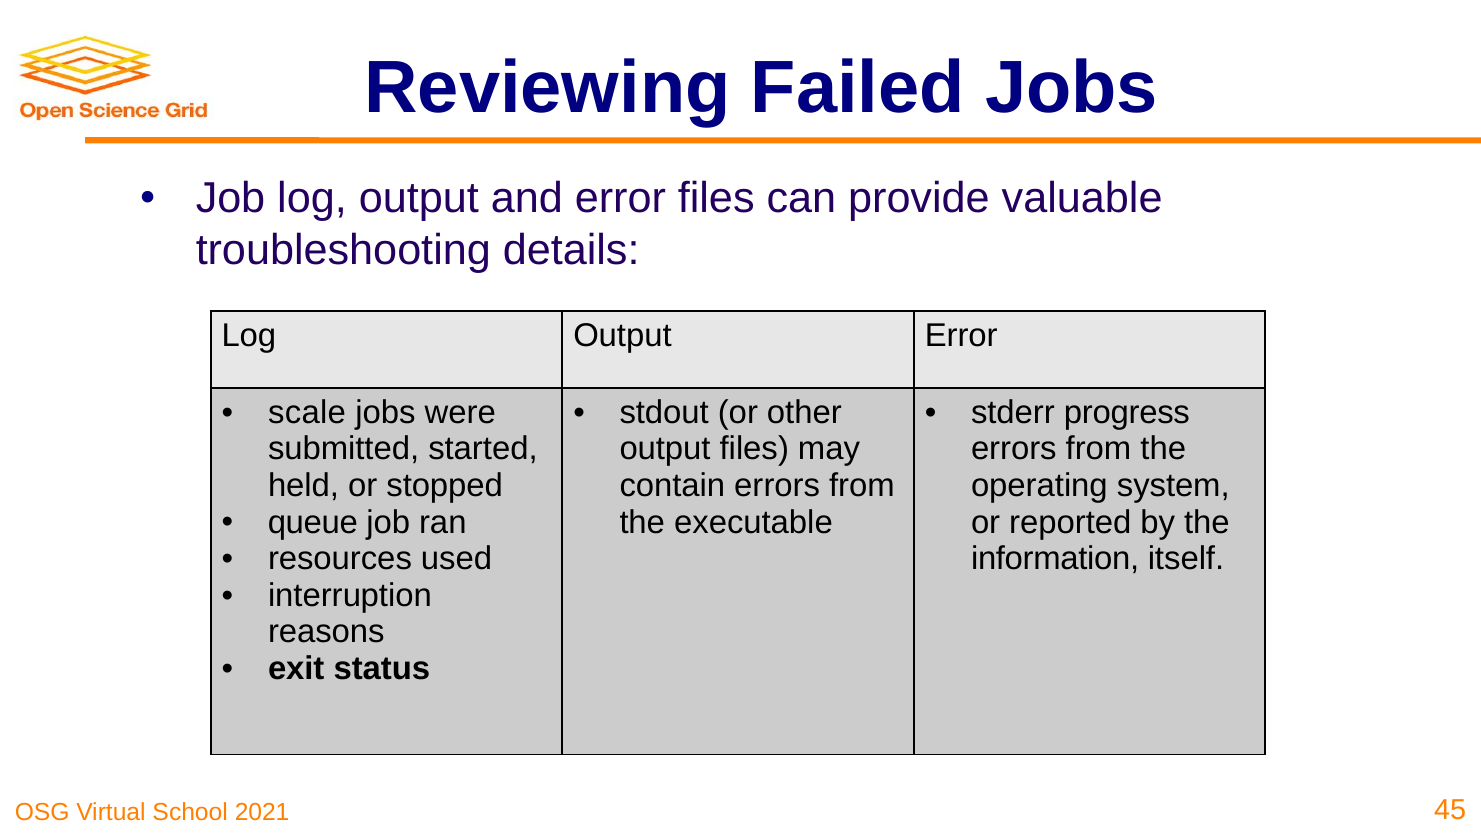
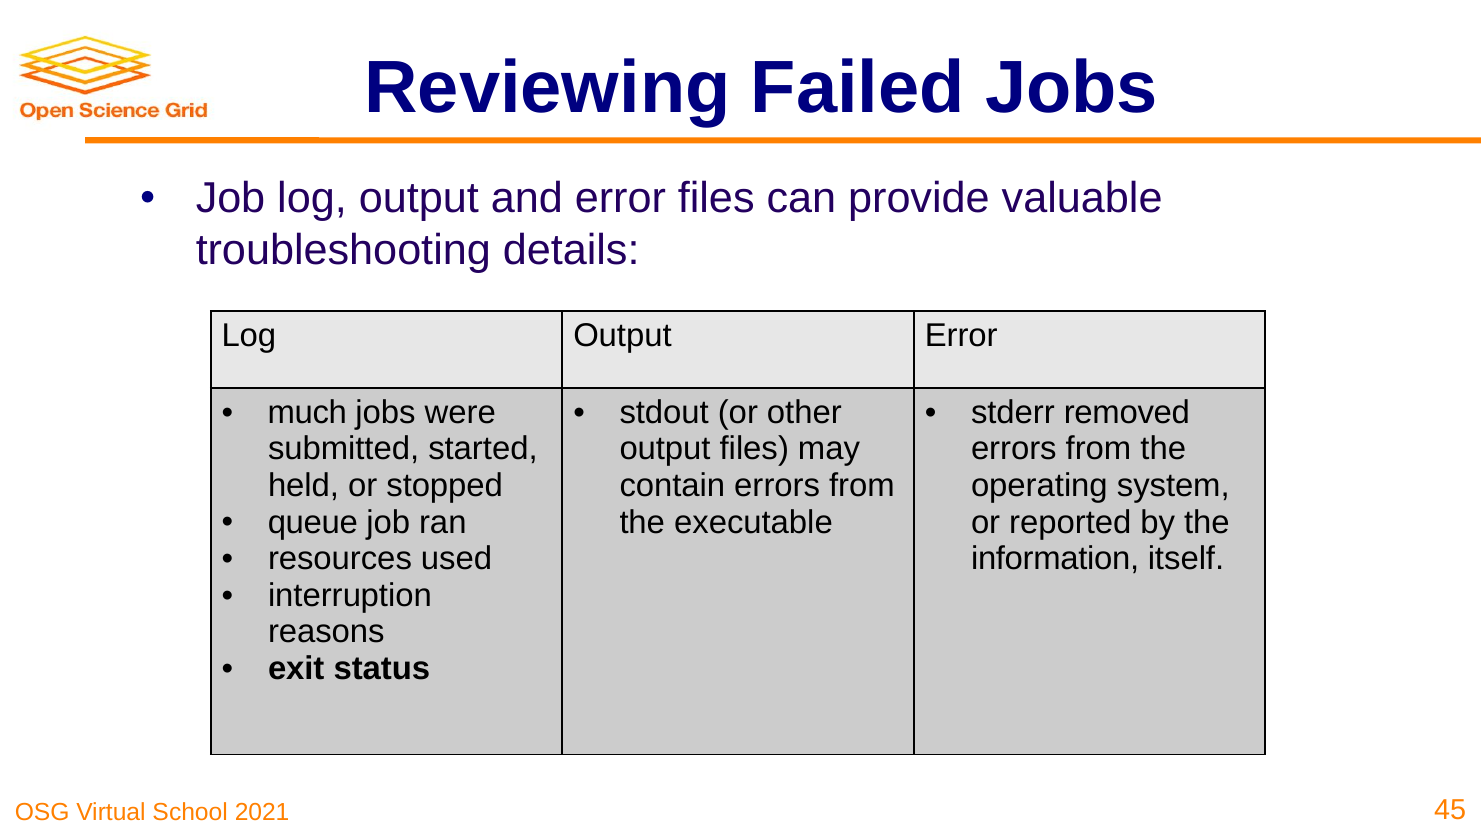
scale: scale -> much (307, 413)
progress: progress -> removed (1127, 413)
